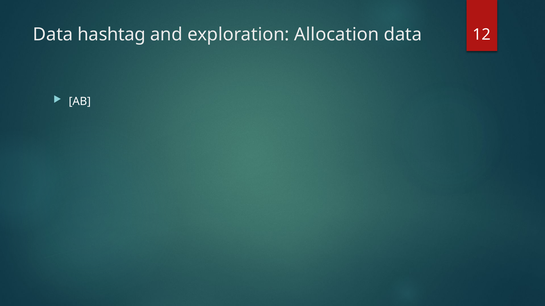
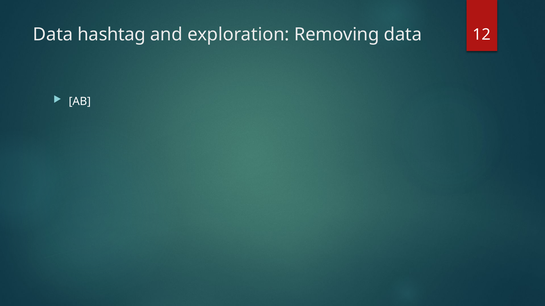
Allocation: Allocation -> Removing (337, 34)
